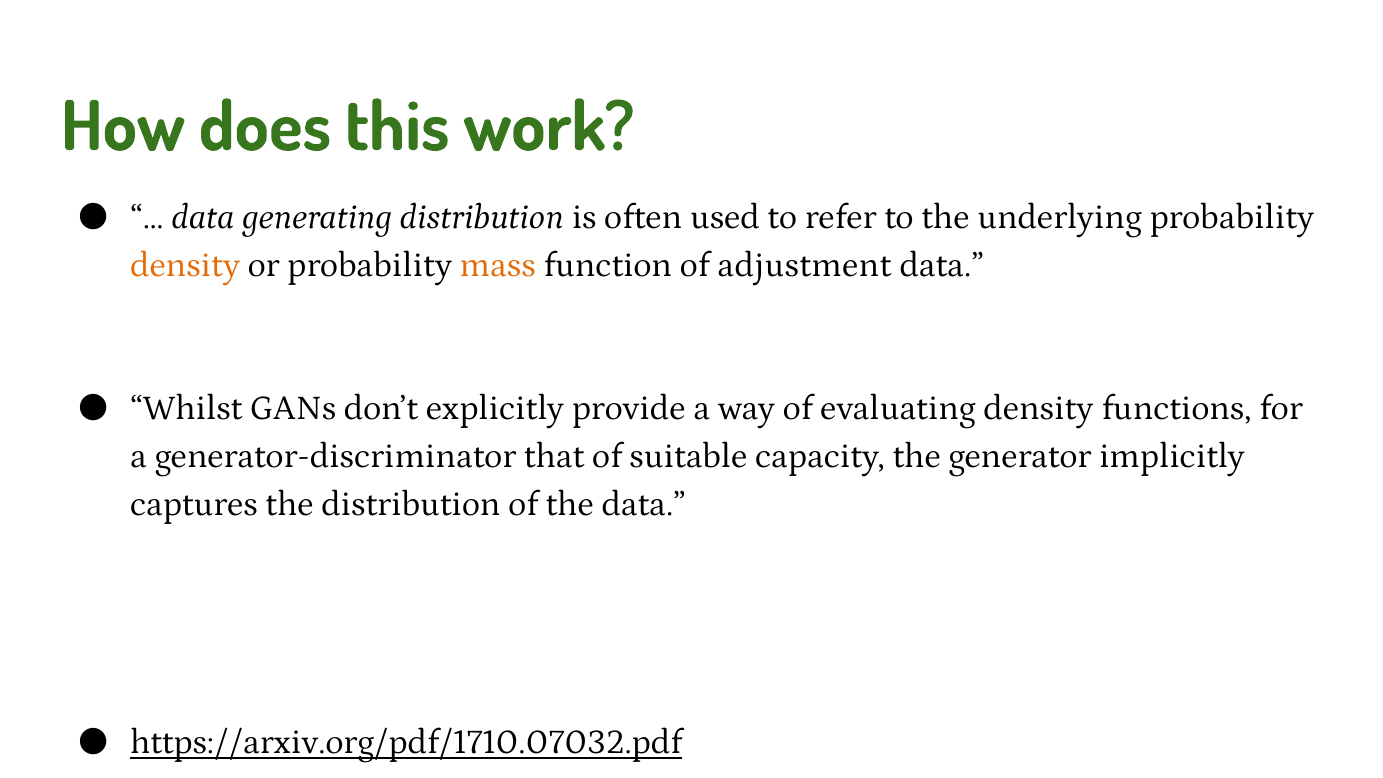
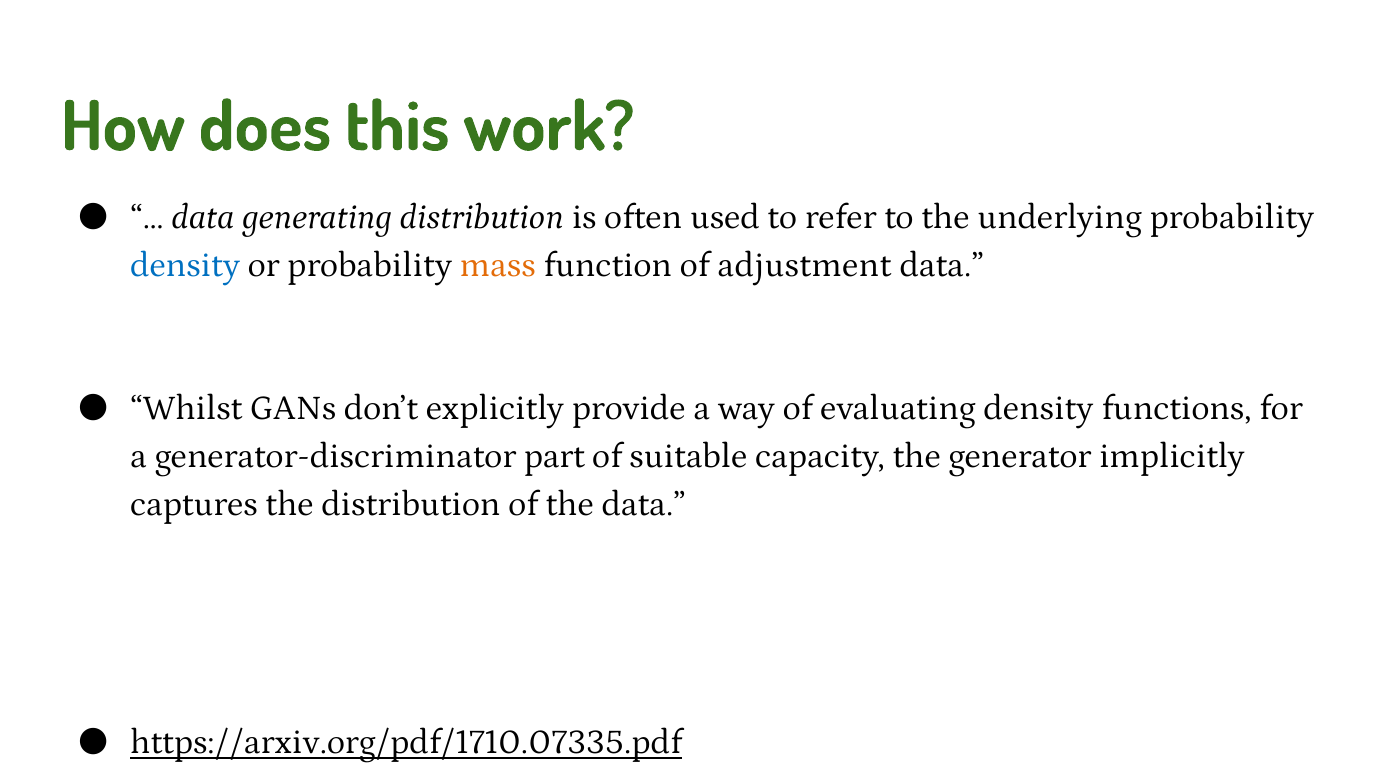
density colour: orange -> blue (185, 265)
that: that -> part (554, 456)
https://arxiv.org/pdf/1710.07032.pdf: https://arxiv.org/pdf/1710.07032.pdf -> https://arxiv.org/pdf/1710.07335.pdf (406, 742)
